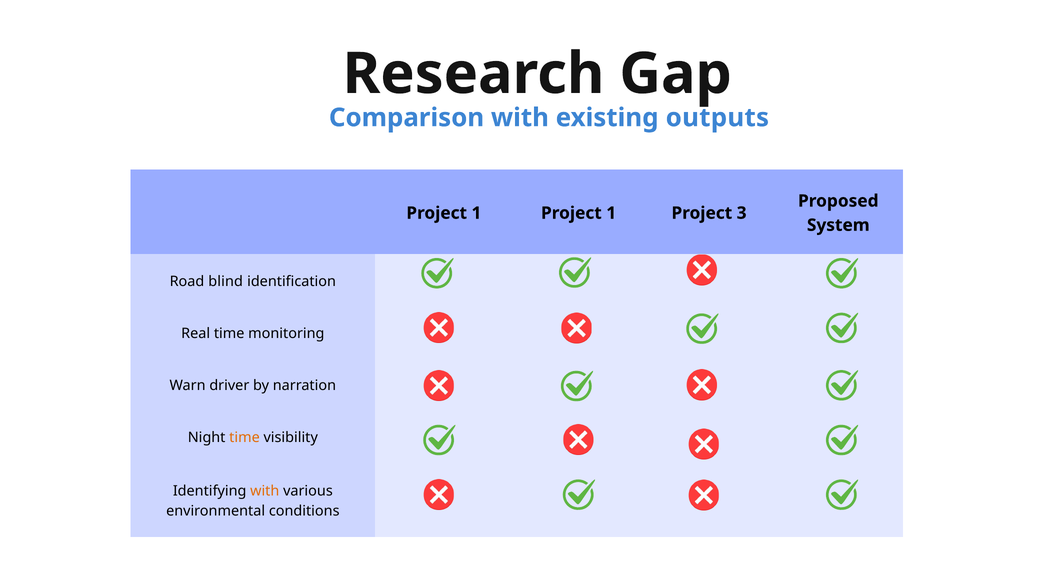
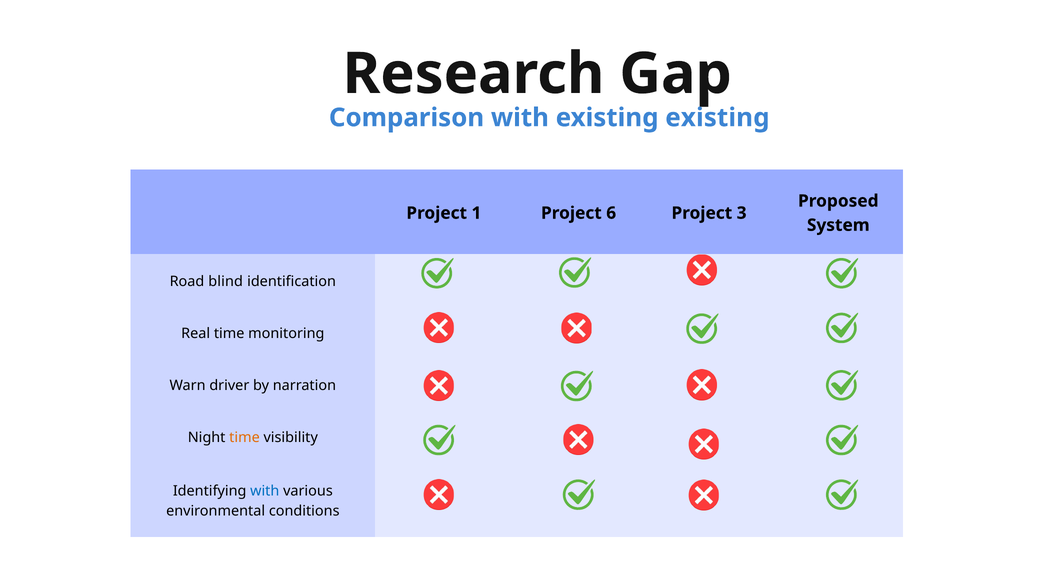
existing outputs: outputs -> existing (717, 118)
1 Project 1: 1 -> 6 (611, 213)
with colour: orange -> blue (265, 491)
